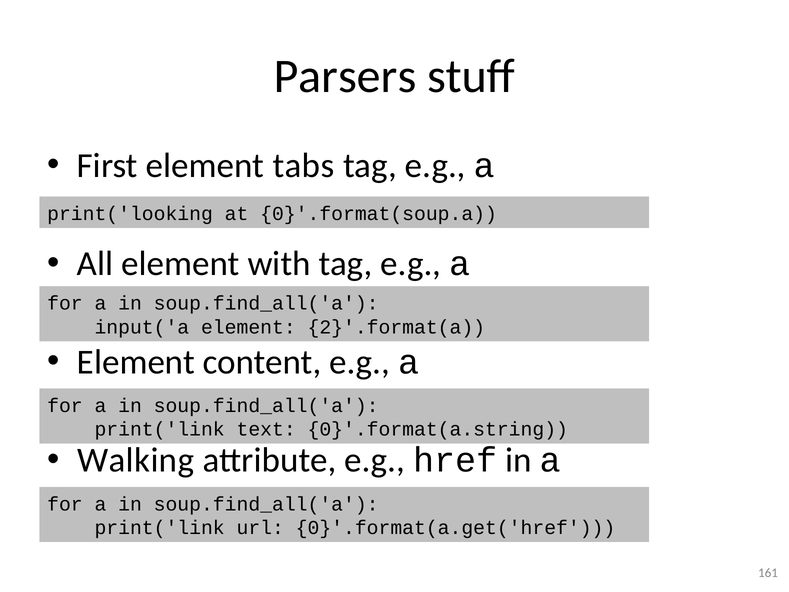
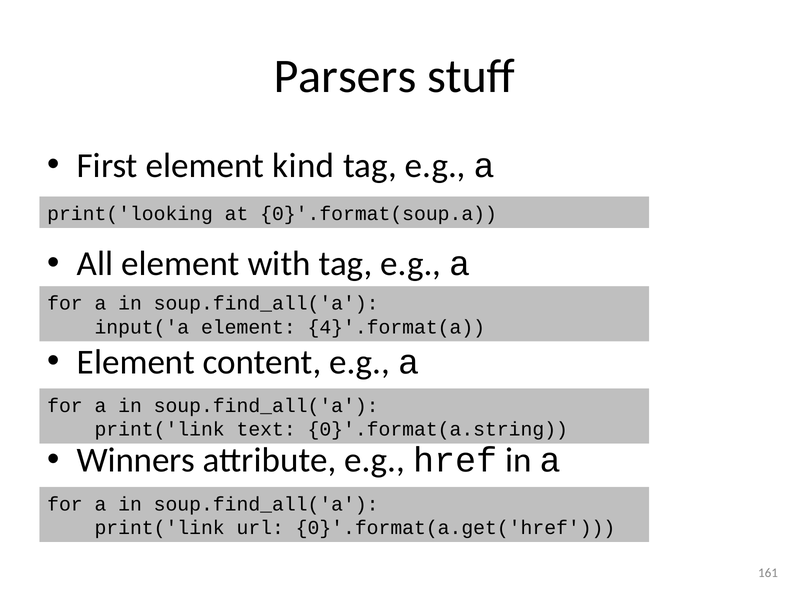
tabs: tabs -> kind (303, 166)
2}'.format(a: 2}'.format(a -> 4}'.format(a (396, 327)
Walking: Walking -> Winners (136, 460)
